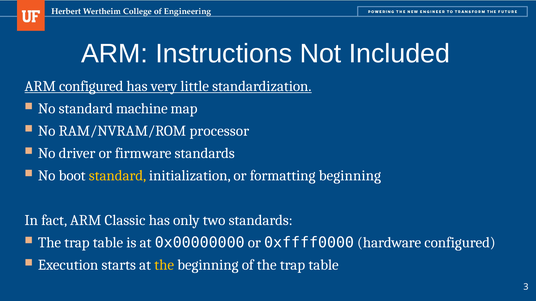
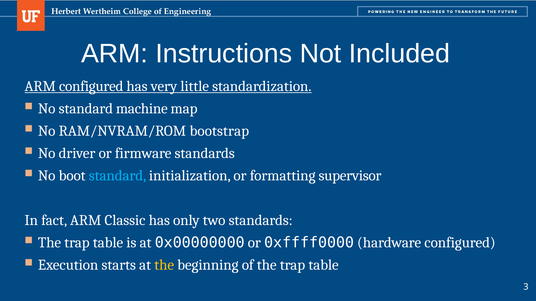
processor: processor -> bootstrap (219, 131)
standard colour: yellow -> light blue (118, 176)
formatting beginning: beginning -> supervisor (350, 176)
